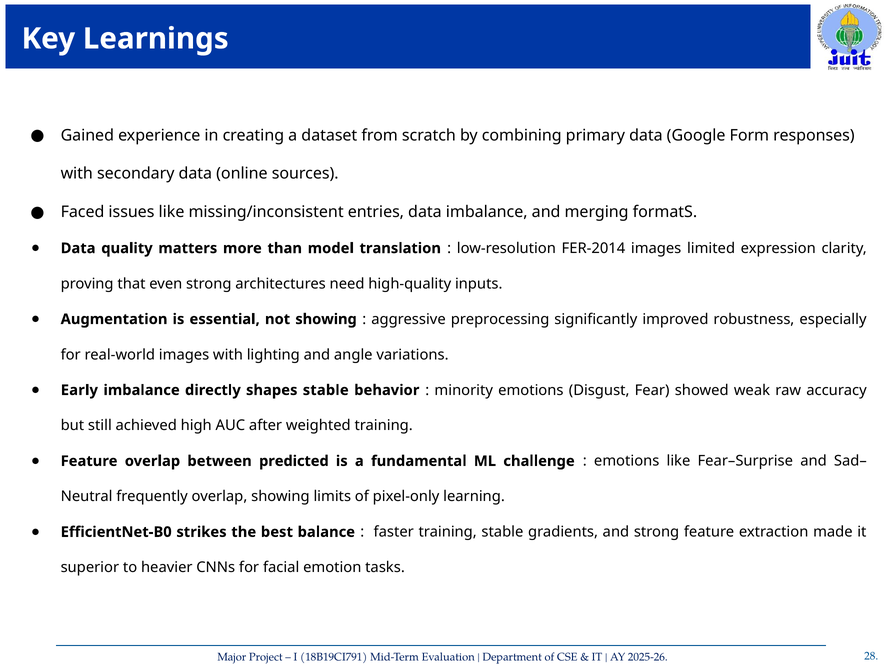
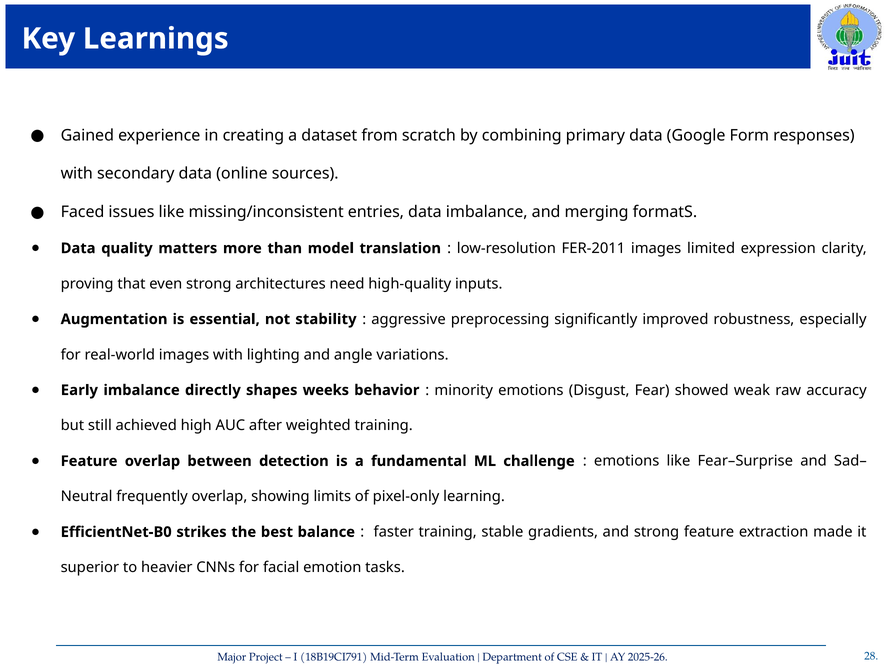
FER-2014: FER-2014 -> FER-2011 (593, 248)
not showing: showing -> stability (326, 319)
shapes stable: stable -> weeks (326, 390)
predicted: predicted -> detection (294, 461)
